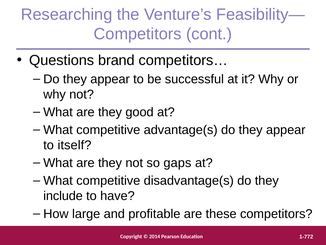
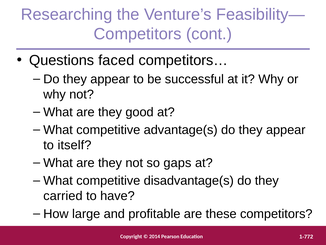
brand: brand -> faced (116, 60)
include: include -> carried (63, 196)
